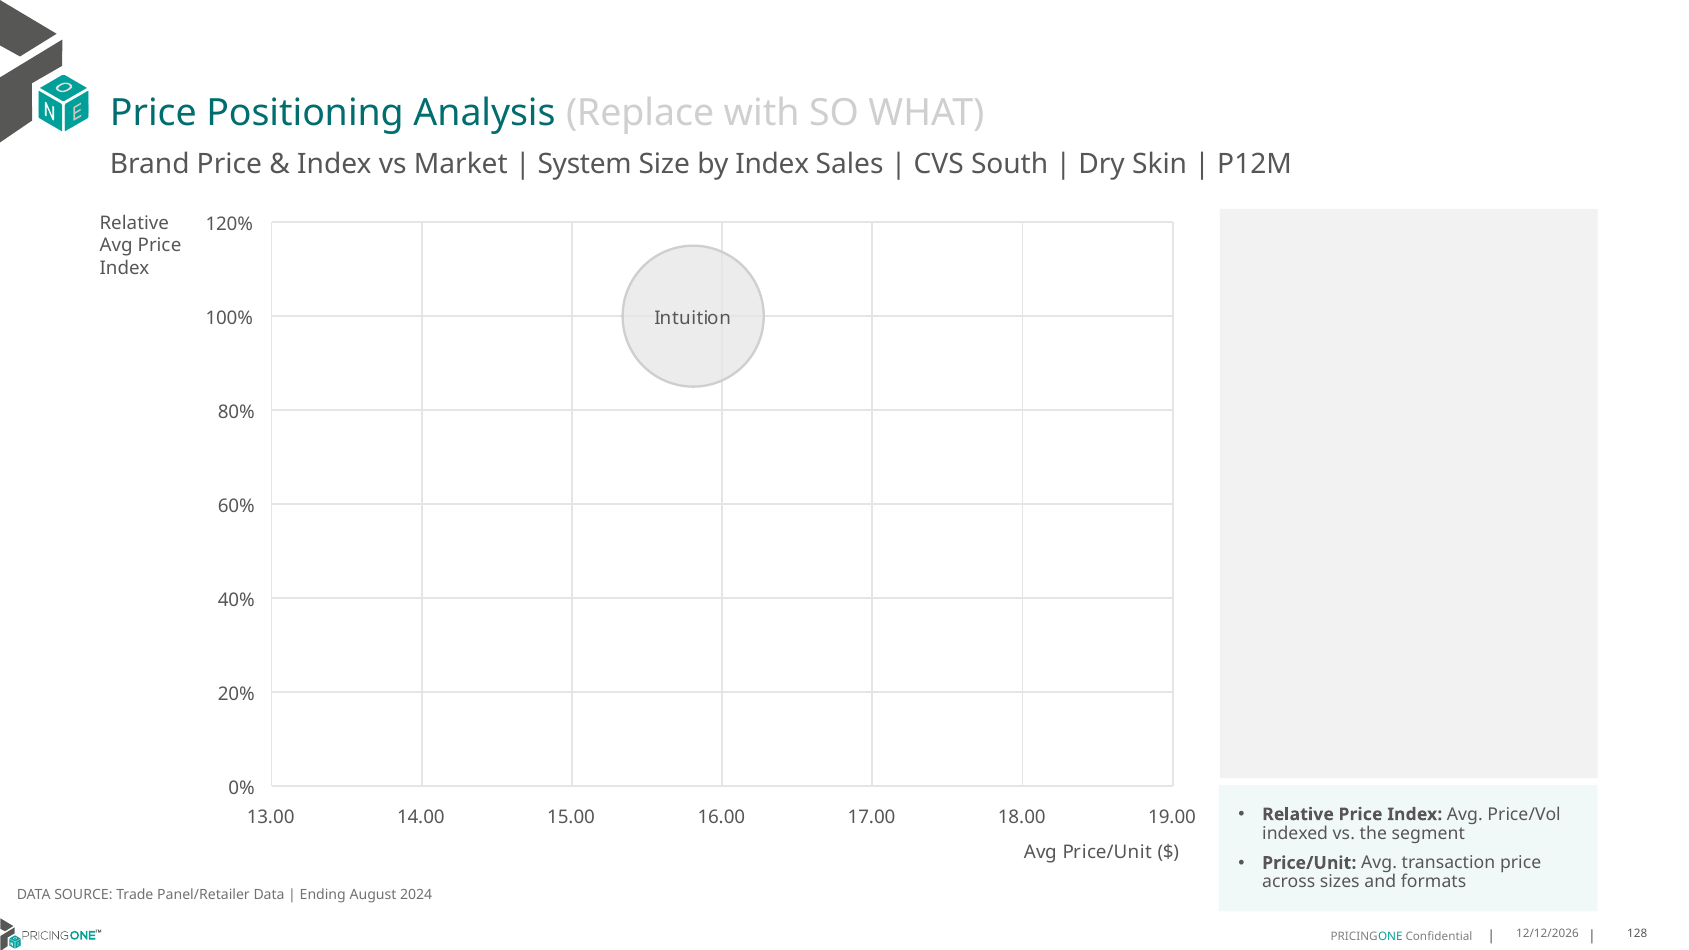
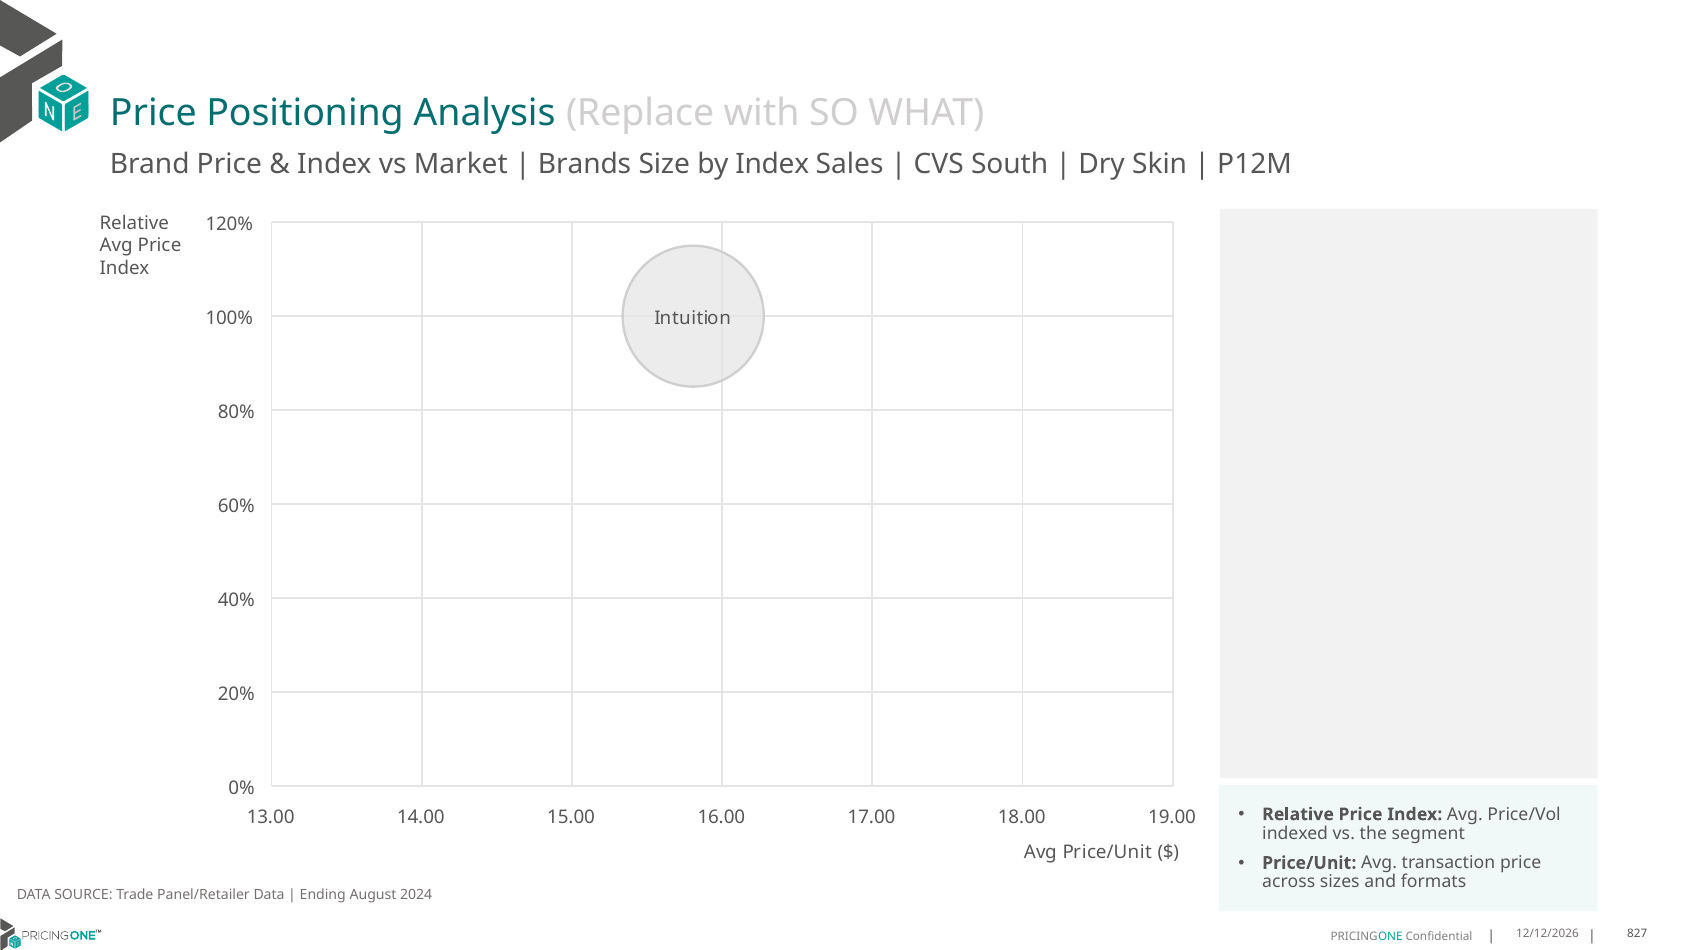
System: System -> Brands (585, 165)
128: 128 -> 827 (1637, 934)
